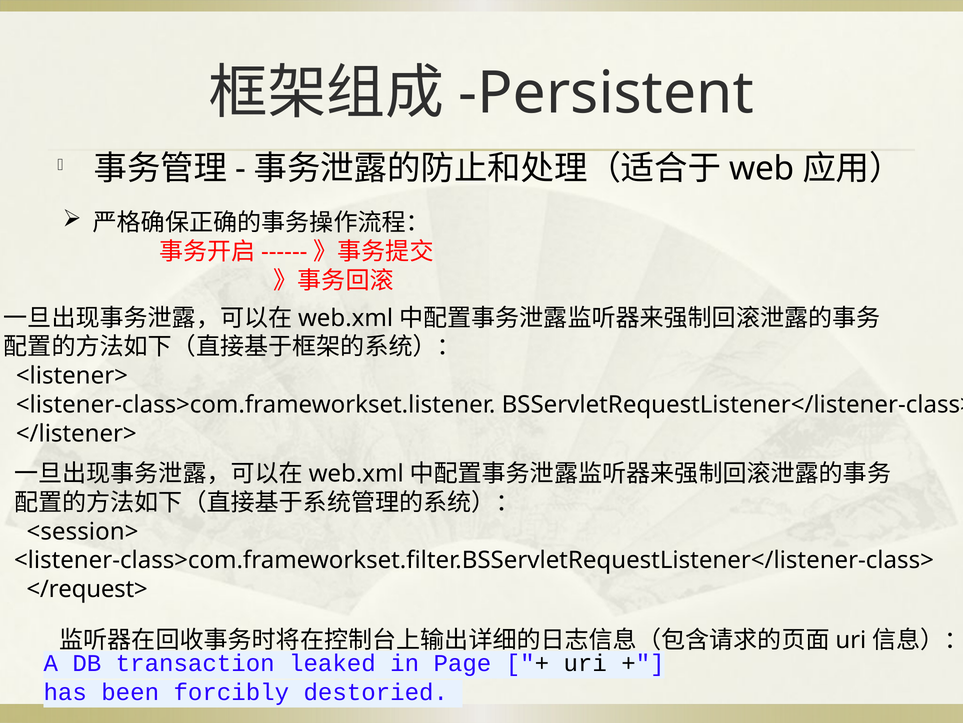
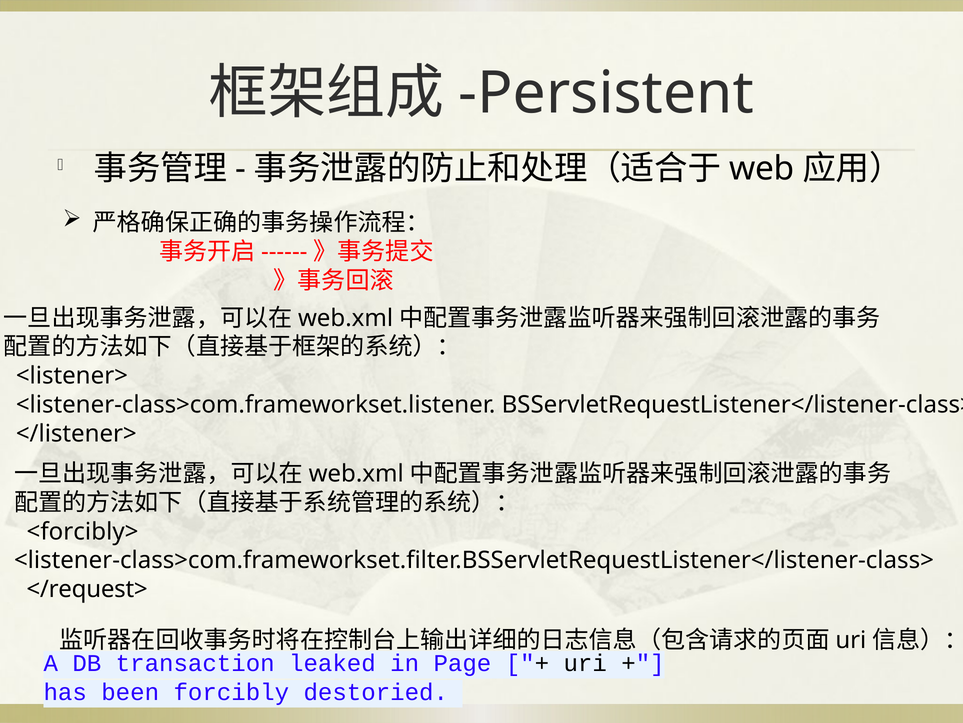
<session>: <session> -> <forcibly> (83, 531)
